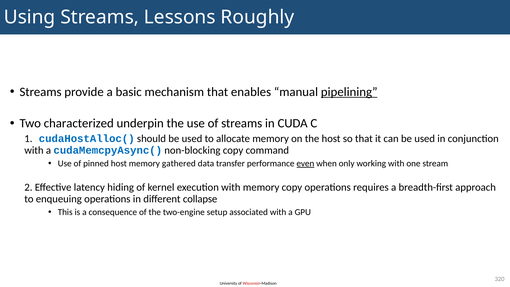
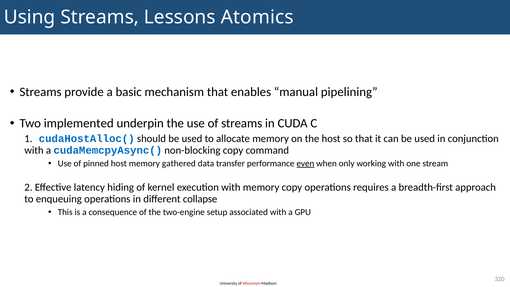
Roughly: Roughly -> Atomics (257, 17)
pipelining underline: present -> none (349, 92)
characterized: characterized -> implemented (79, 123)
